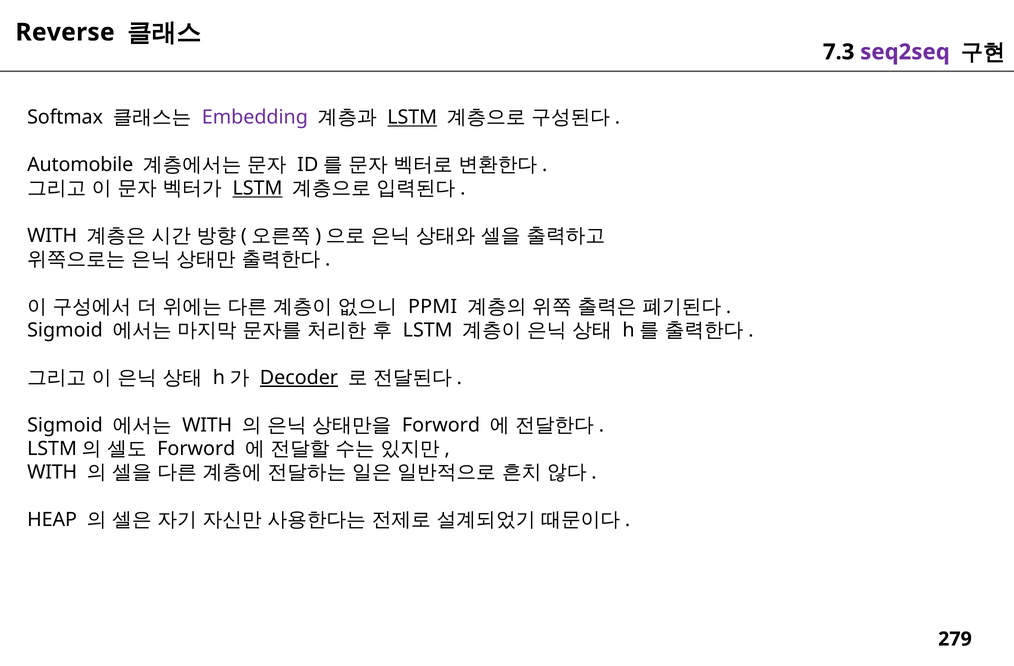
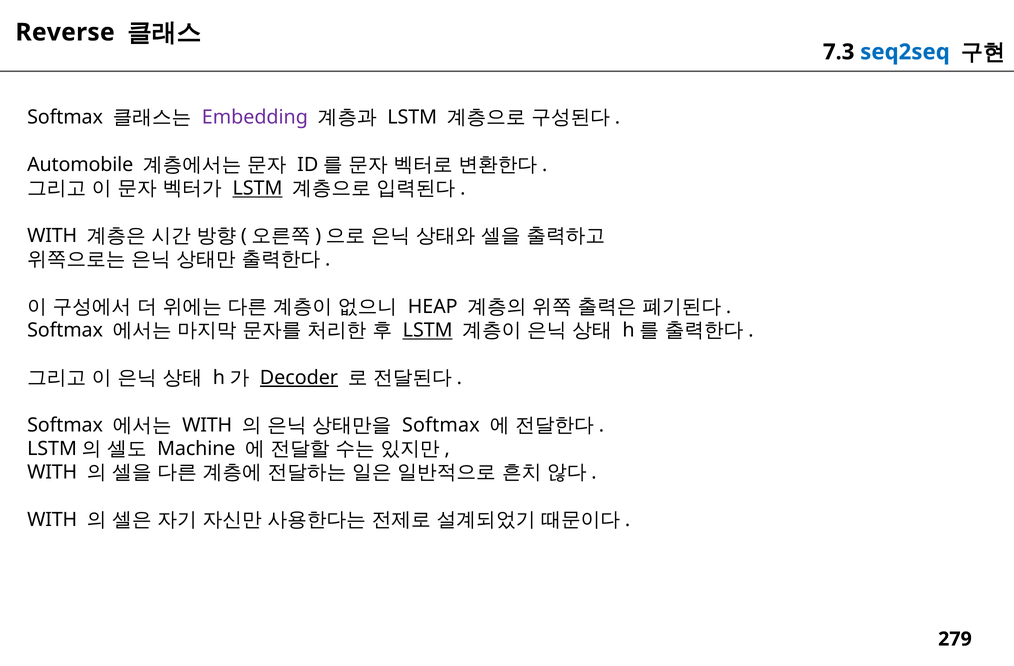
seq2seq colour: purple -> blue (905, 52)
LSTM underline: present -> none (412, 117)
PPMI: PPMI -> HEAP (433, 307)
Sigmoid: Sigmoid -> Softmax (65, 330)
LSTM underline: none -> present (428, 330)
Sigmoid: Sigmoid -> Softmax (65, 425)
Forword: Forword -> Softmax (441, 425)
Forword: Forword -> Machine (196, 449)
HEAP: HEAP -> WITH (52, 520)
